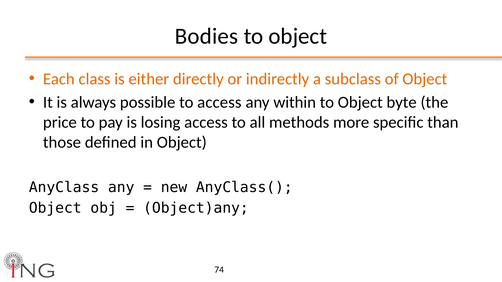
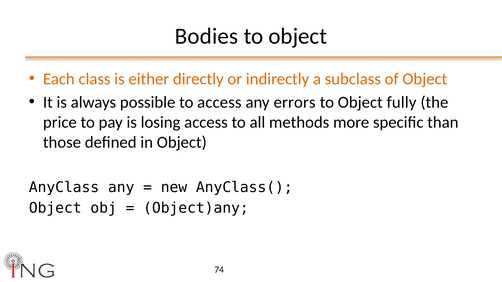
within: within -> errors (295, 102)
byte: byte -> fully (402, 102)
